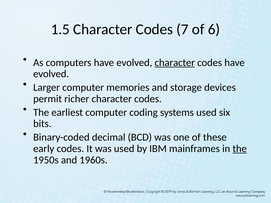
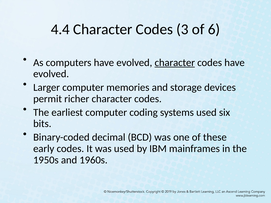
1.5: 1.5 -> 4.4 (60, 29)
7: 7 -> 3 (182, 29)
the underline: present -> none (240, 149)
